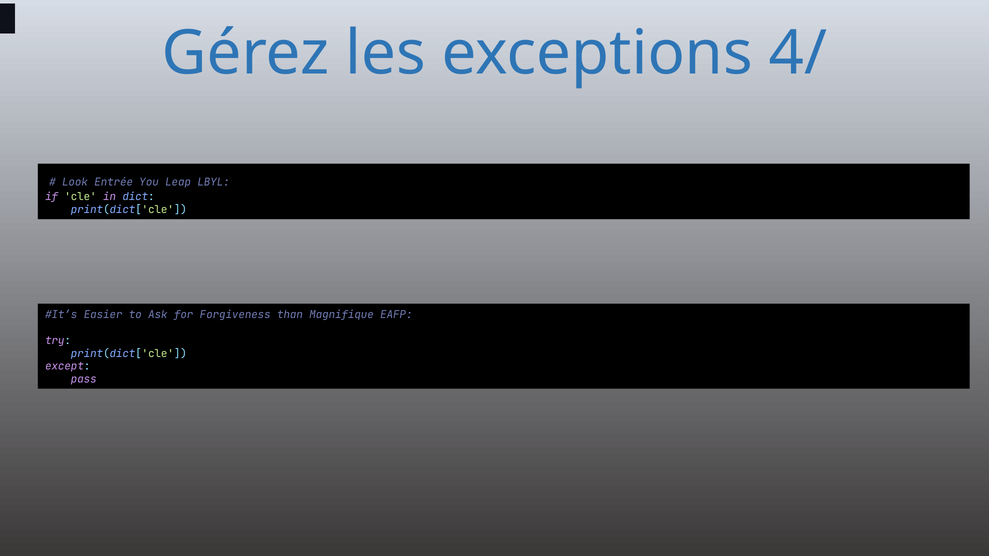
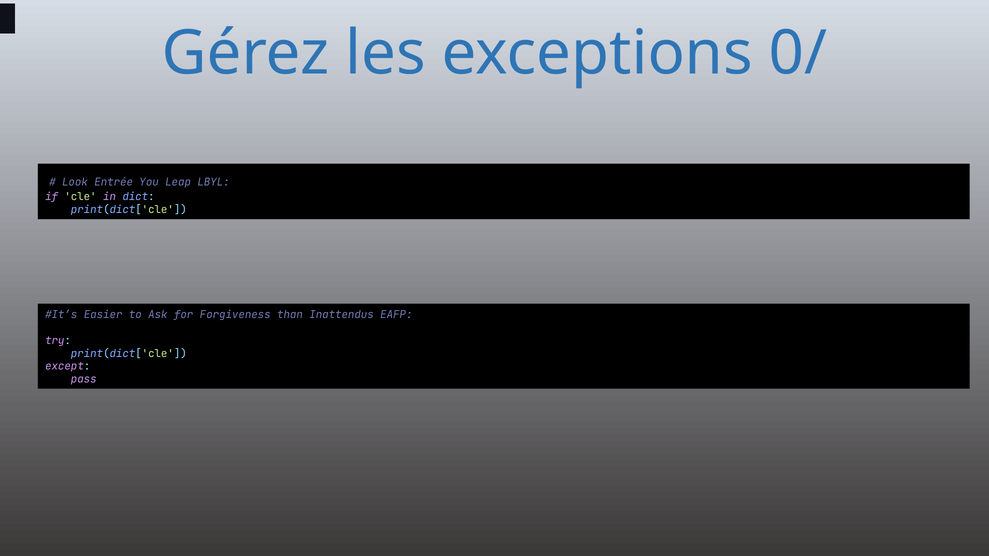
4/: 4/ -> 0/ (798, 53)
Magnifique: Magnifique -> Inattendus (342, 315)
